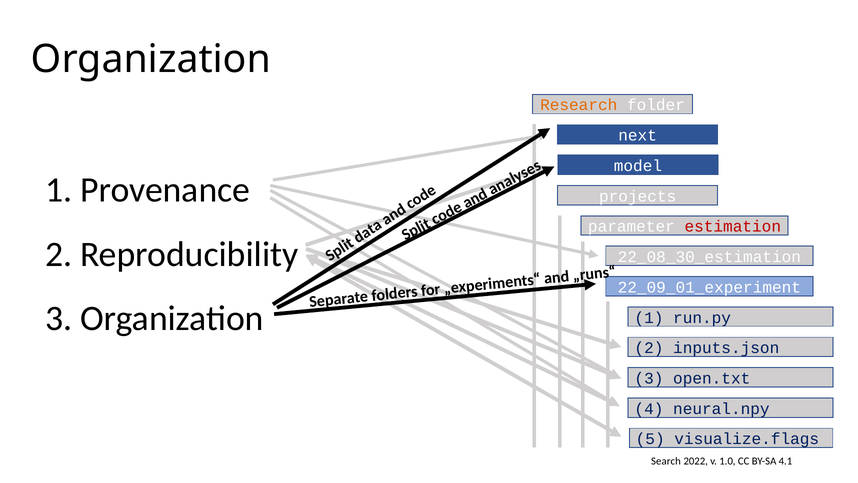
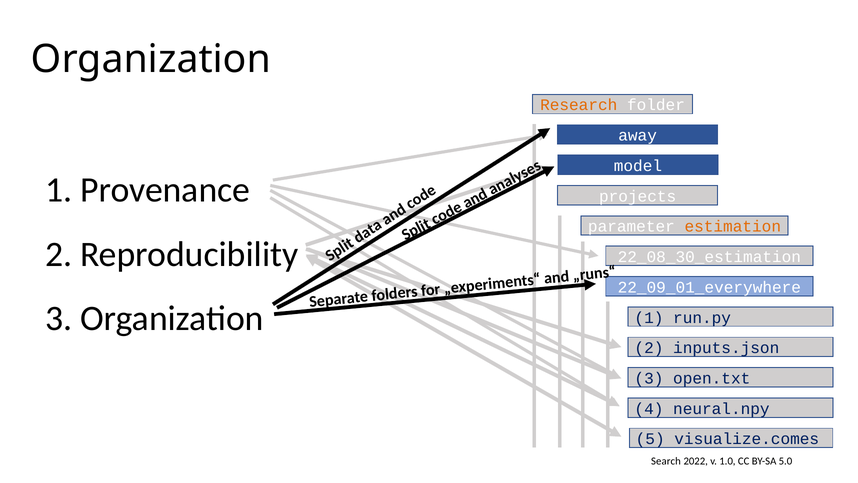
next: next -> away (638, 135)
estimation colour: red -> orange (733, 226)
22_09_01_experiment: 22_09_01_experiment -> 22_09_01_everywhere (709, 287)
visualize.flags: visualize.flags -> visualize.comes (747, 439)
4.1: 4.1 -> 5.0 (785, 461)
